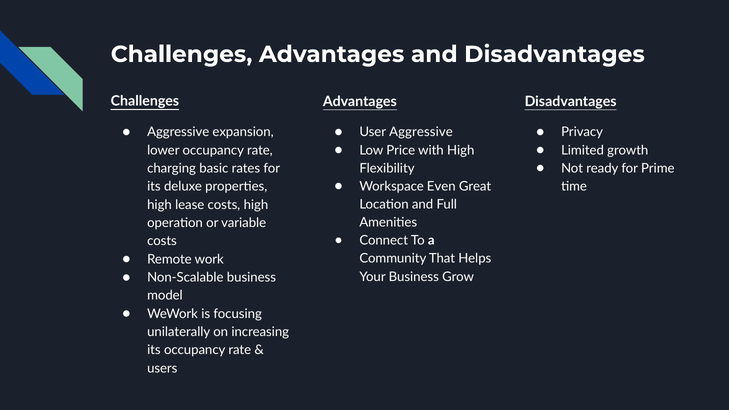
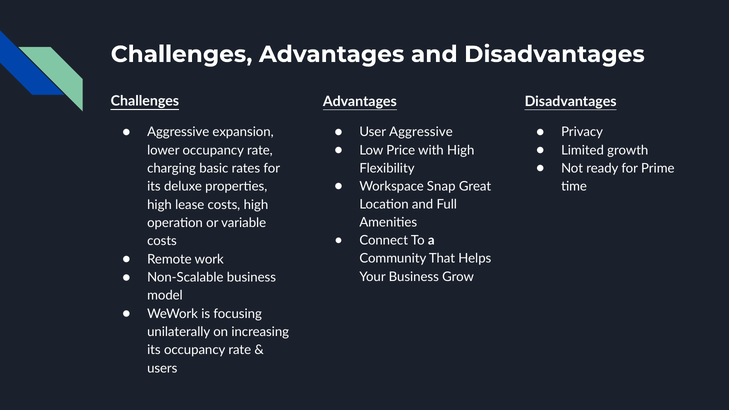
Even: Even -> Snap (441, 186)
